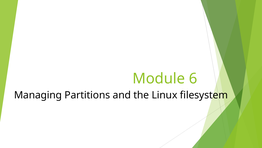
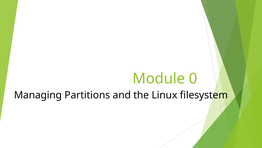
6: 6 -> 0 (193, 78)
